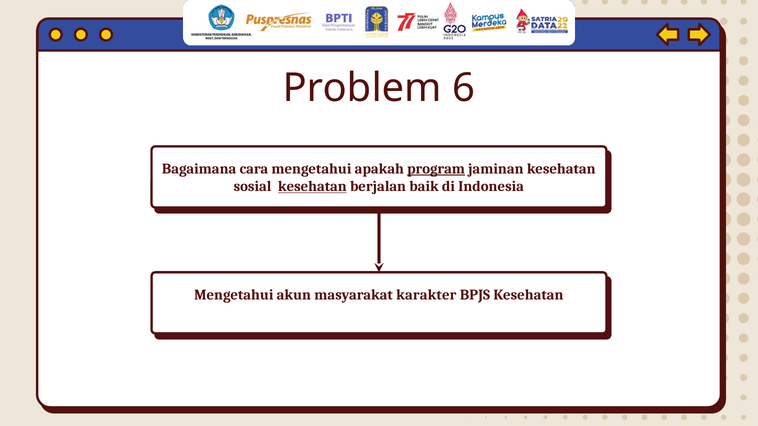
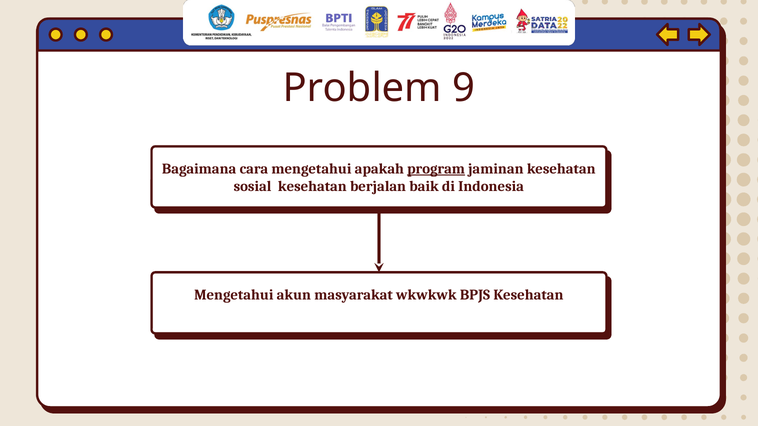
6: 6 -> 9 (464, 88)
kesehatan underline: present -> none (312, 187)
karakter: karakter -> wkwkwk (426, 295)
